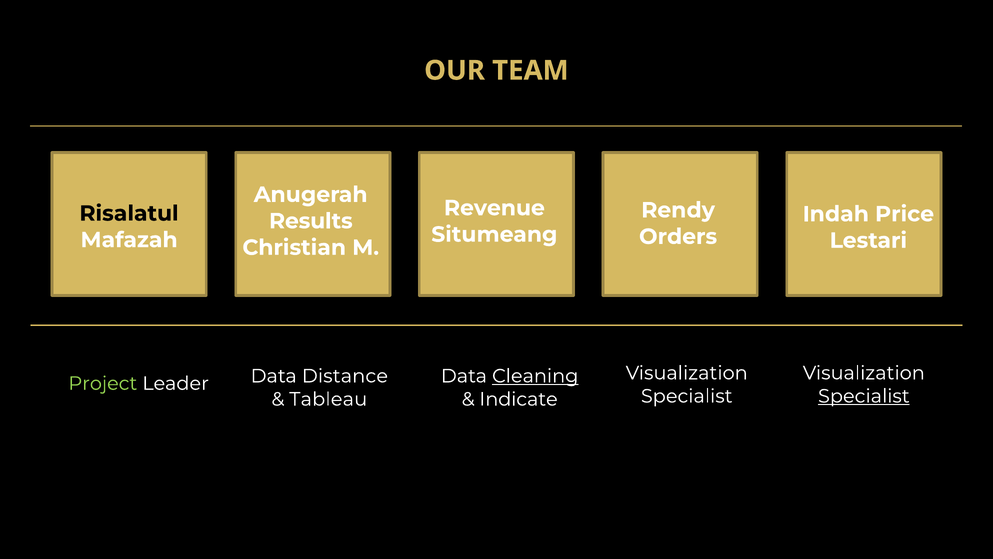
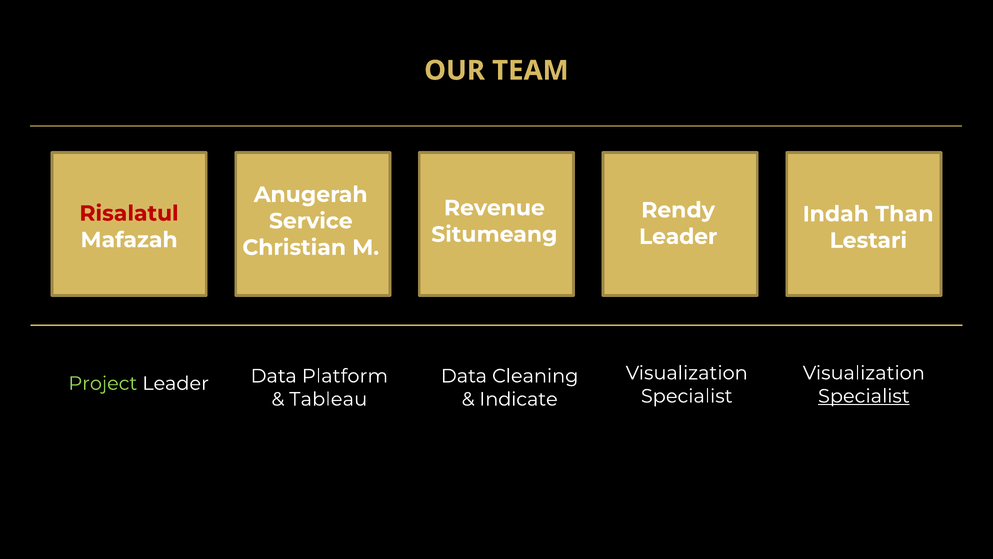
Risalatul colour: black -> red (129, 213)
Price: Price -> Than (904, 214)
Results: Results -> Service (311, 221)
Orders: Orders -> Leader (678, 236)
Cleaning underline: present -> none (535, 376)
Distance: Distance -> Platform (345, 376)
